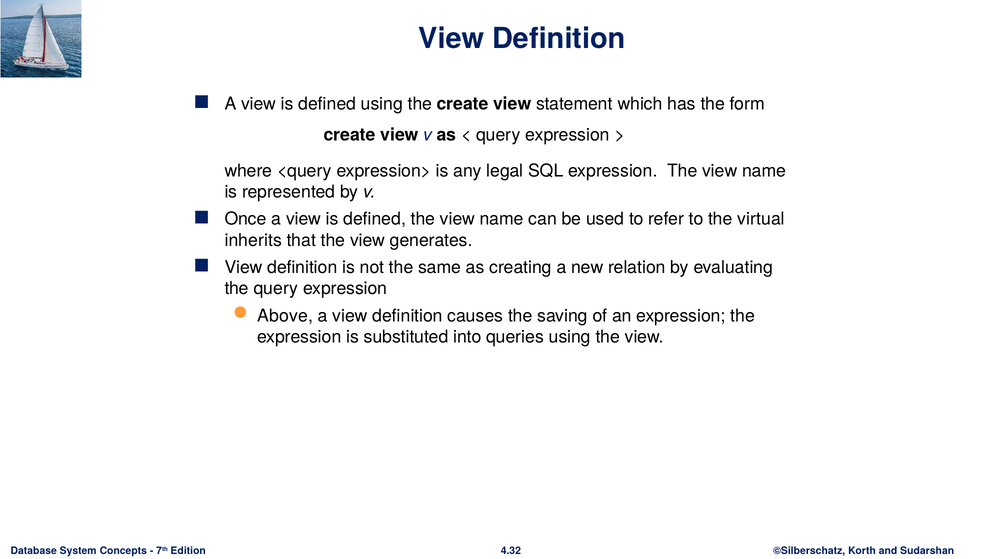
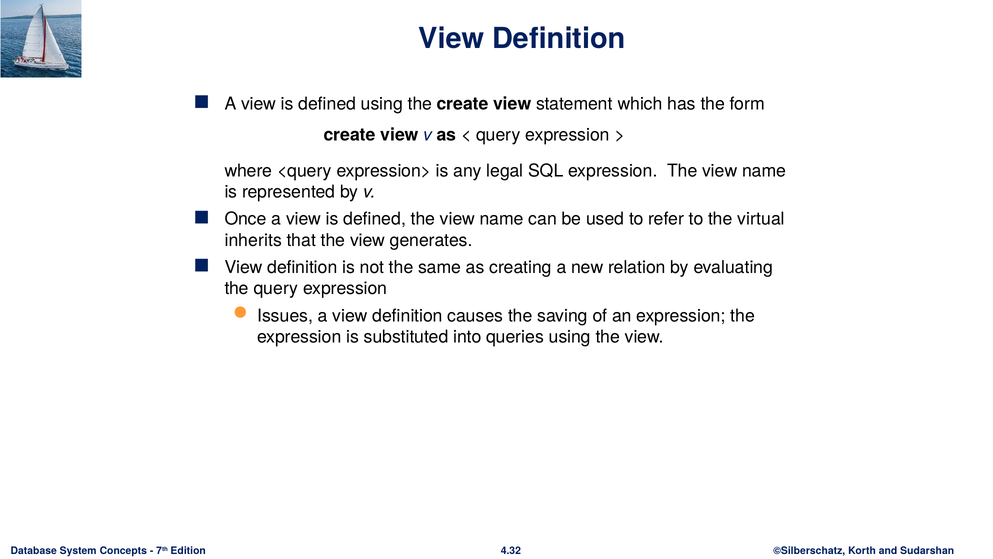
Above: Above -> Issues (285, 316)
